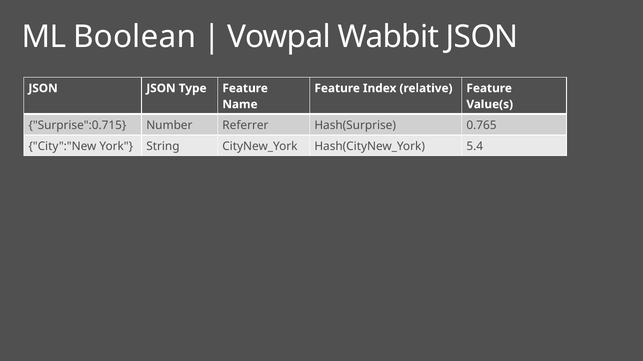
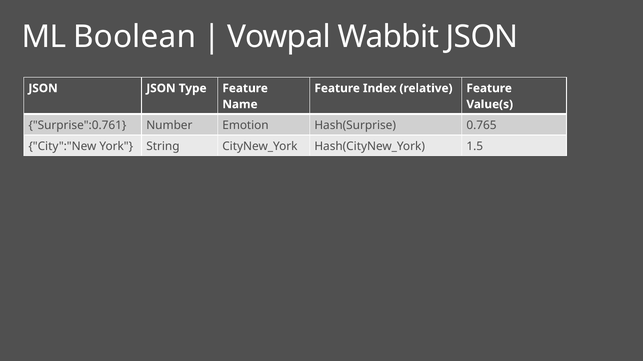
Surprise":0.715: Surprise":0.715 -> Surprise":0.761 (77, 125)
Referrer: Referrer -> Emotion (245, 125)
5.4: 5.4 -> 1.5 (475, 146)
